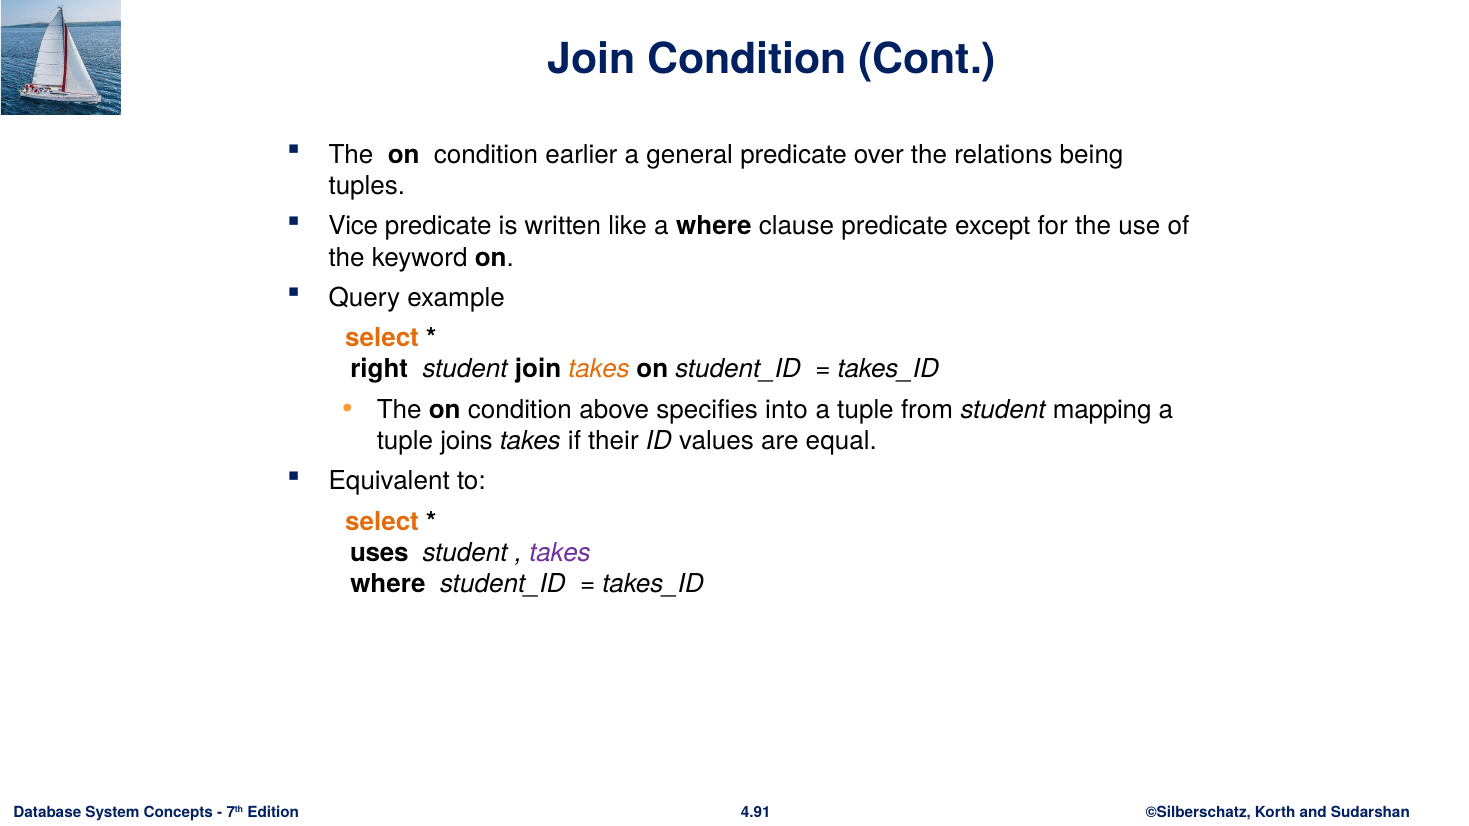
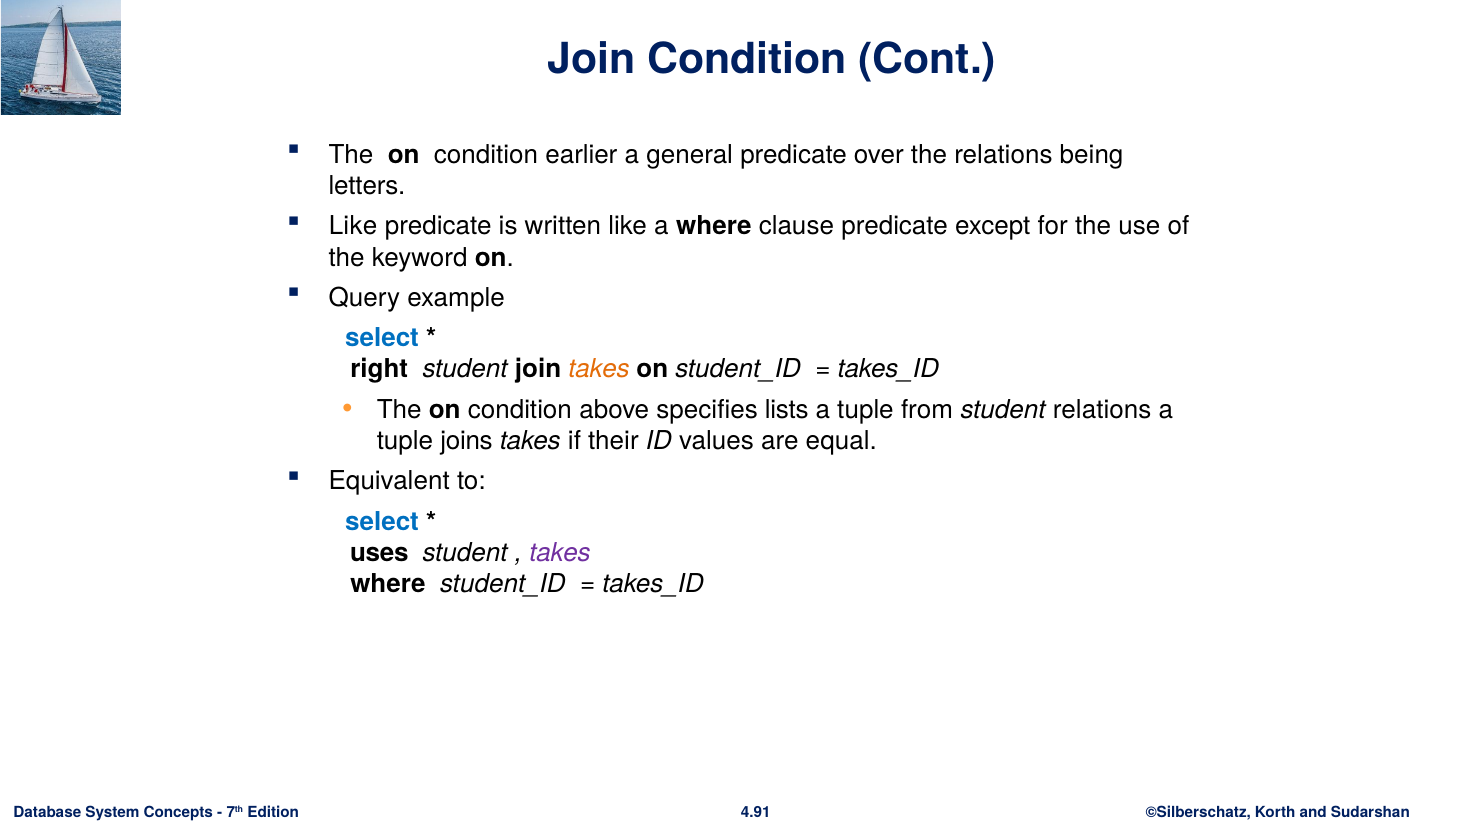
tuples: tuples -> letters (367, 186)
Vice: Vice -> Like (353, 226)
select colour: orange -> blue (382, 338)
into: into -> lists (787, 410)
student mapping: mapping -> relations (1102, 410)
select colour: orange -> blue (382, 522)
